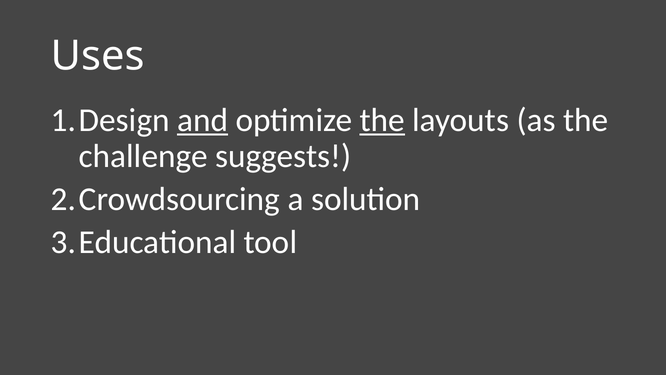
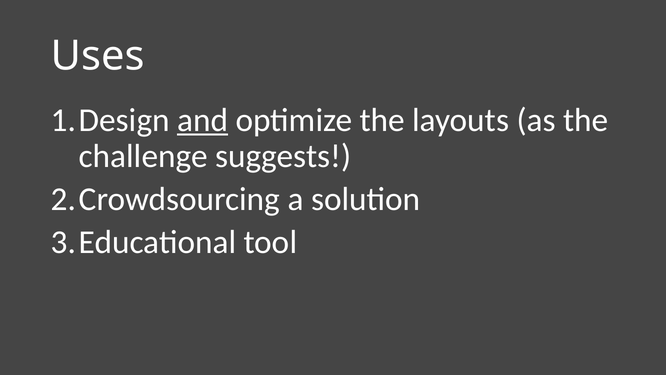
the underline: present -> none (382, 120)
